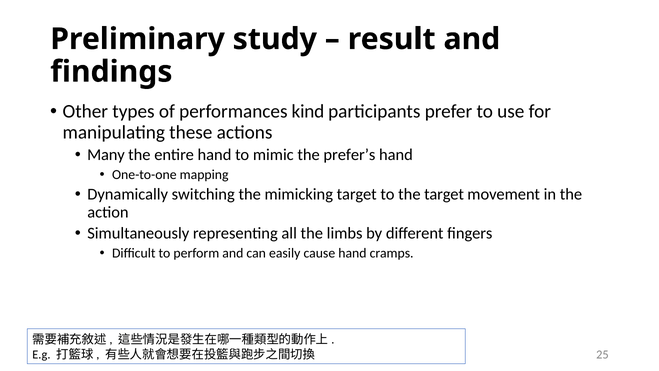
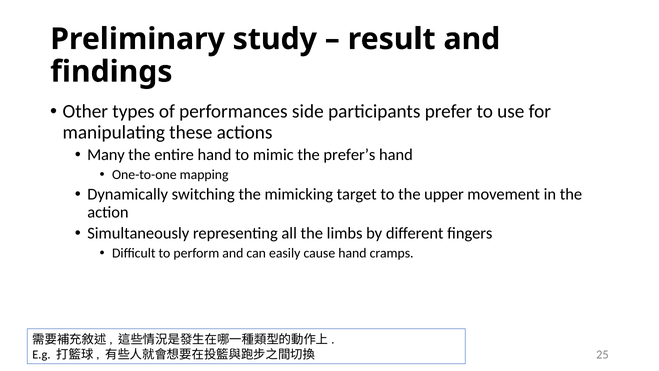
kind: kind -> side (308, 111)
the target: target -> upper (444, 194)
